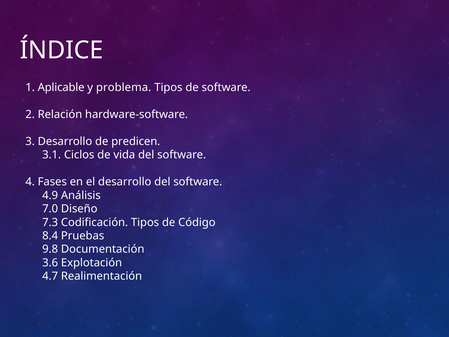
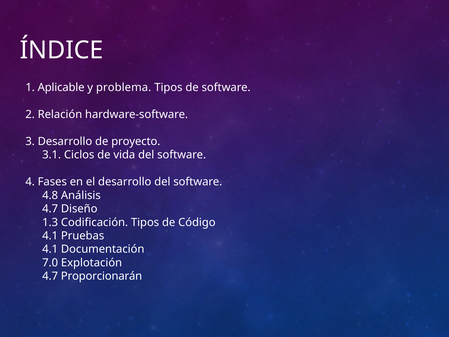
predicen: predicen -> proyecto (136, 141)
4.9: 4.9 -> 4.8 (50, 195)
7.0: 7.0 -> 4.7 (50, 209)
7.3: 7.3 -> 1.3 (50, 222)
8.4: 8.4 -> 4.1 (50, 236)
9.8: 9.8 -> 4.1 (50, 249)
3.6: 3.6 -> 7.0 (50, 263)
Realimentación: Realimentación -> Proporcionarán (102, 276)
